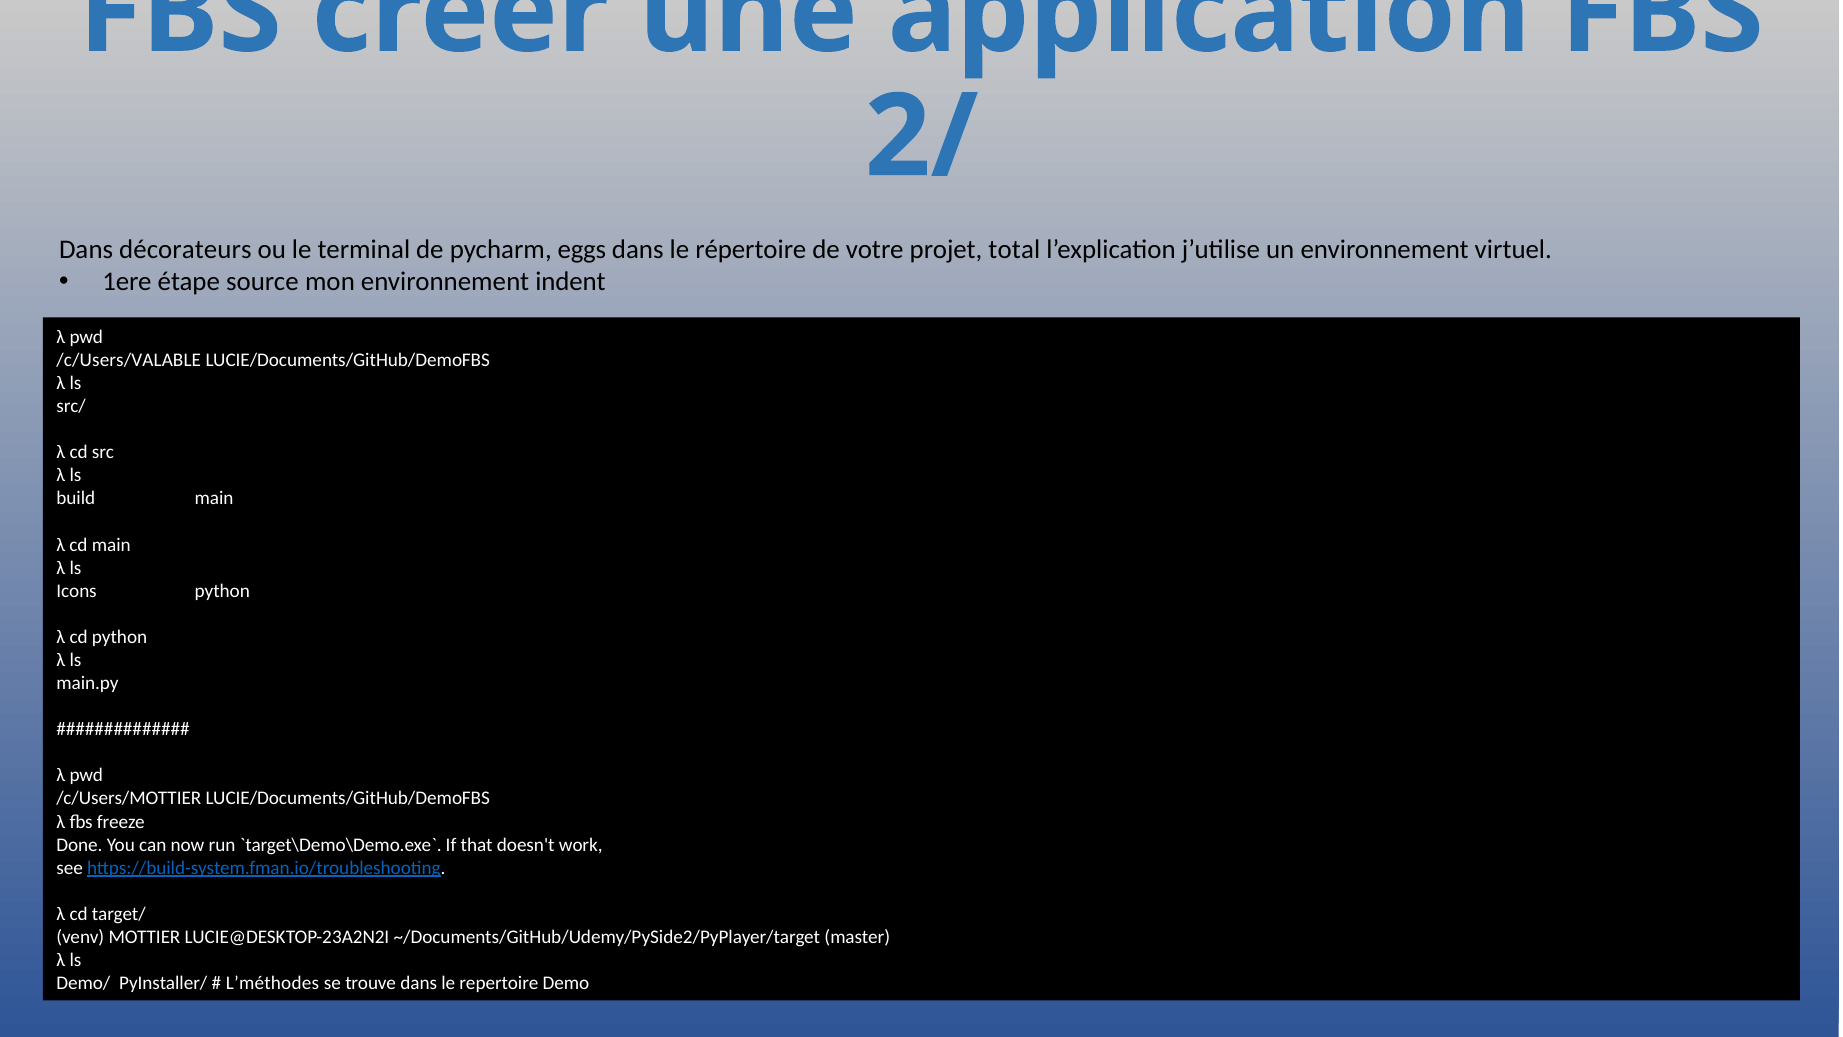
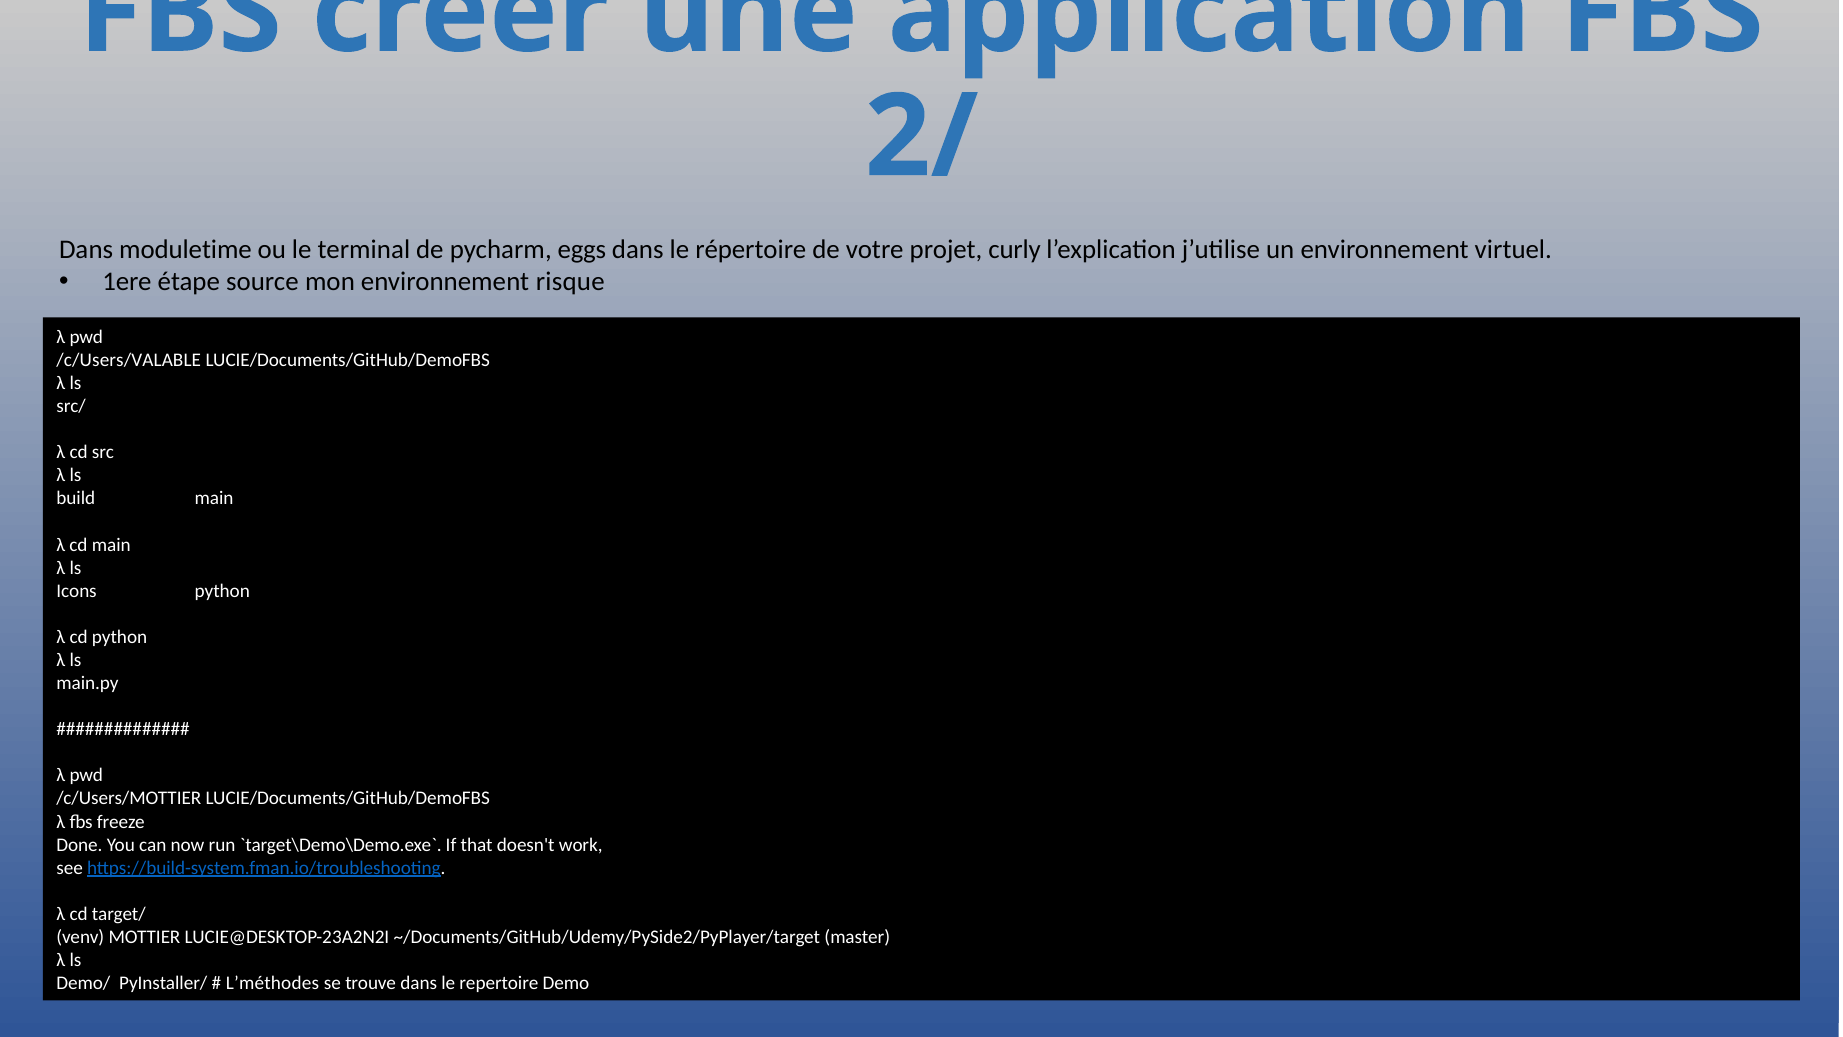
décorateurs: décorateurs -> moduletime (185, 249)
total: total -> curly (1015, 249)
indent: indent -> risque (570, 282)
